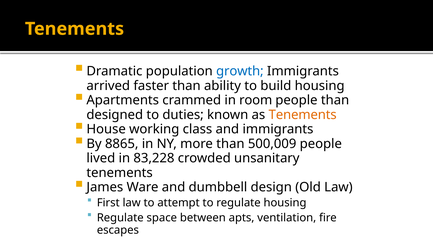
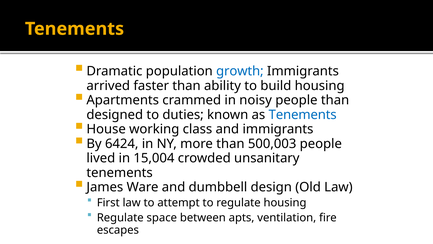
room: room -> noisy (256, 100)
Tenements colour: orange -> blue (303, 114)
8865: 8865 -> 6424 (122, 143)
500,009: 500,009 -> 500,003 (272, 143)
83,228: 83,228 -> 15,004 (154, 158)
